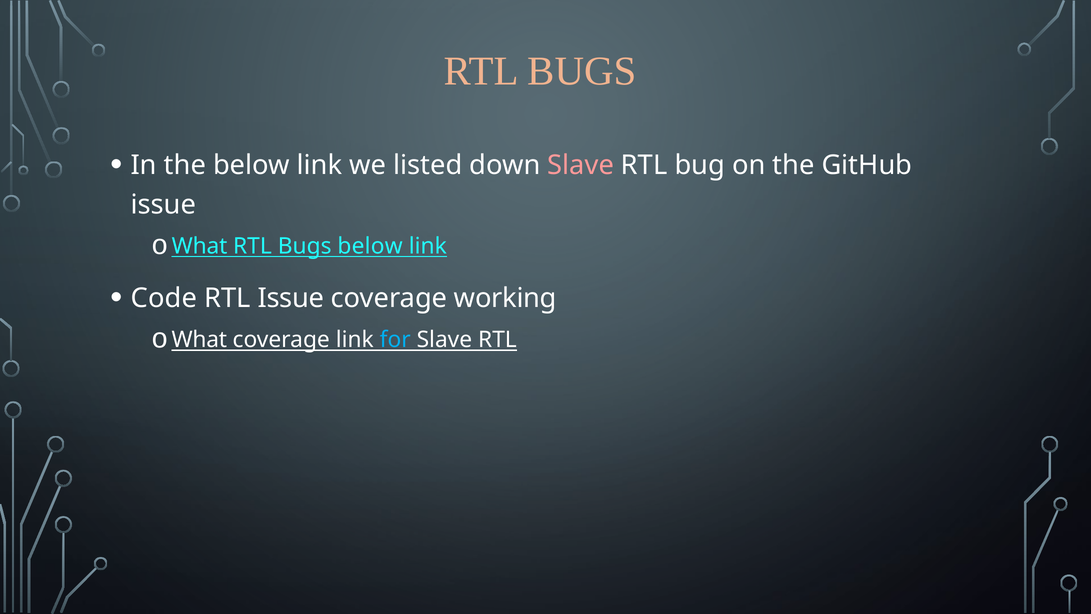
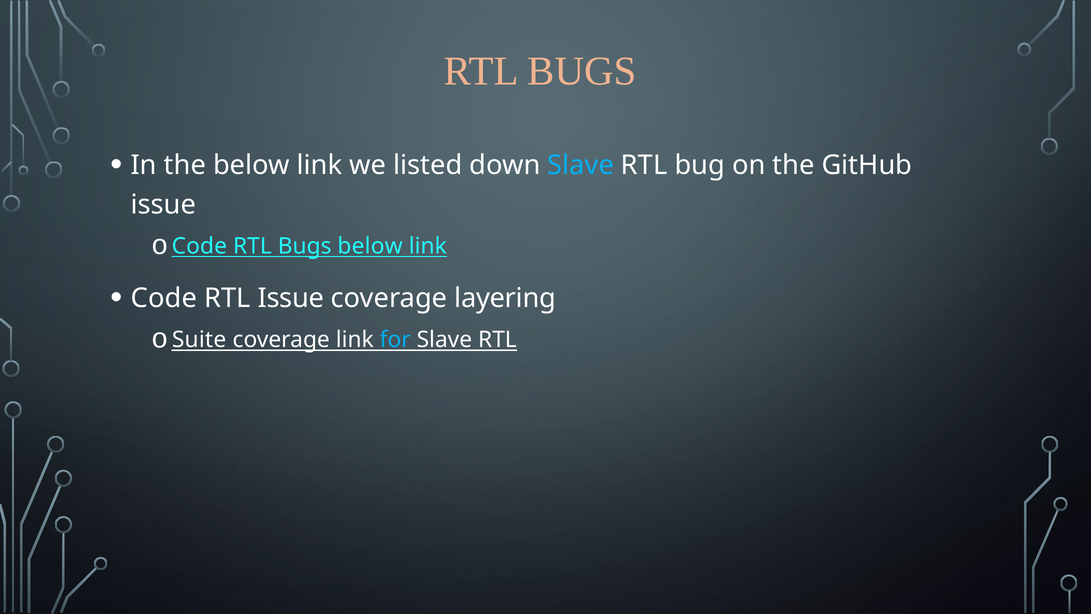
Slave colour: pink -> light blue (581, 165)
What: What -> Code (199, 246)
working: working -> layering (505, 298)
What: What -> Suite (199, 340)
